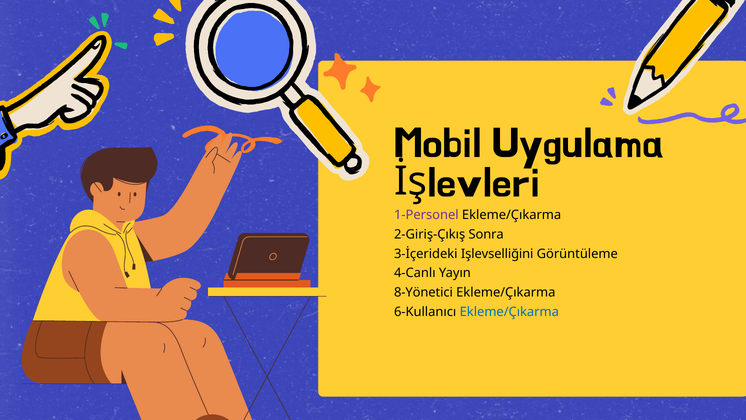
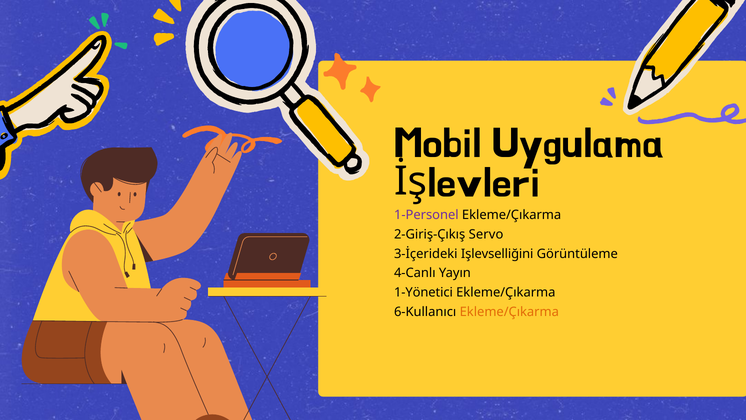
Sonra: Sonra -> Servo (486, 234)
8-Yönetici: 8-Yönetici -> 1-Yönetici (423, 292)
Ekleme/Çıkarma colour: blue -> orange (509, 312)
